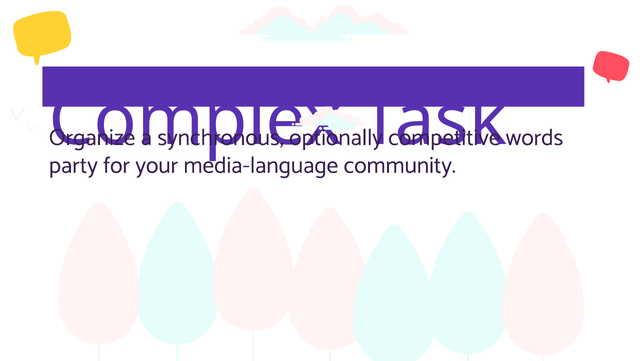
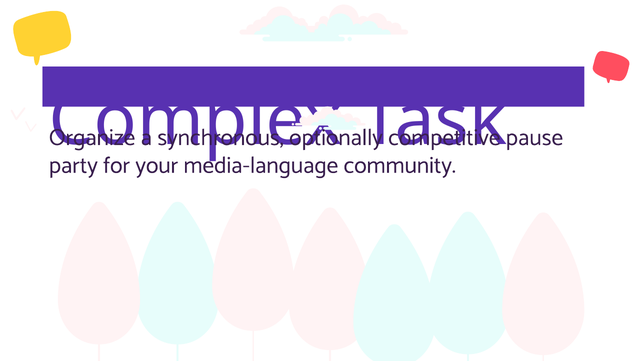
words: words -> pause (534, 137)
